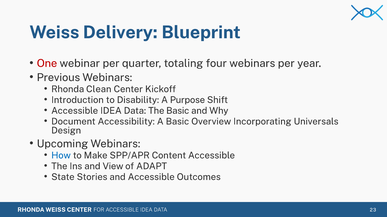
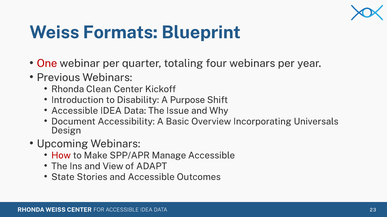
Delivery: Delivery -> Formats (120, 33)
The Basic: Basic -> Issue (178, 111)
How colour: blue -> red (61, 156)
Content: Content -> Manage (169, 156)
